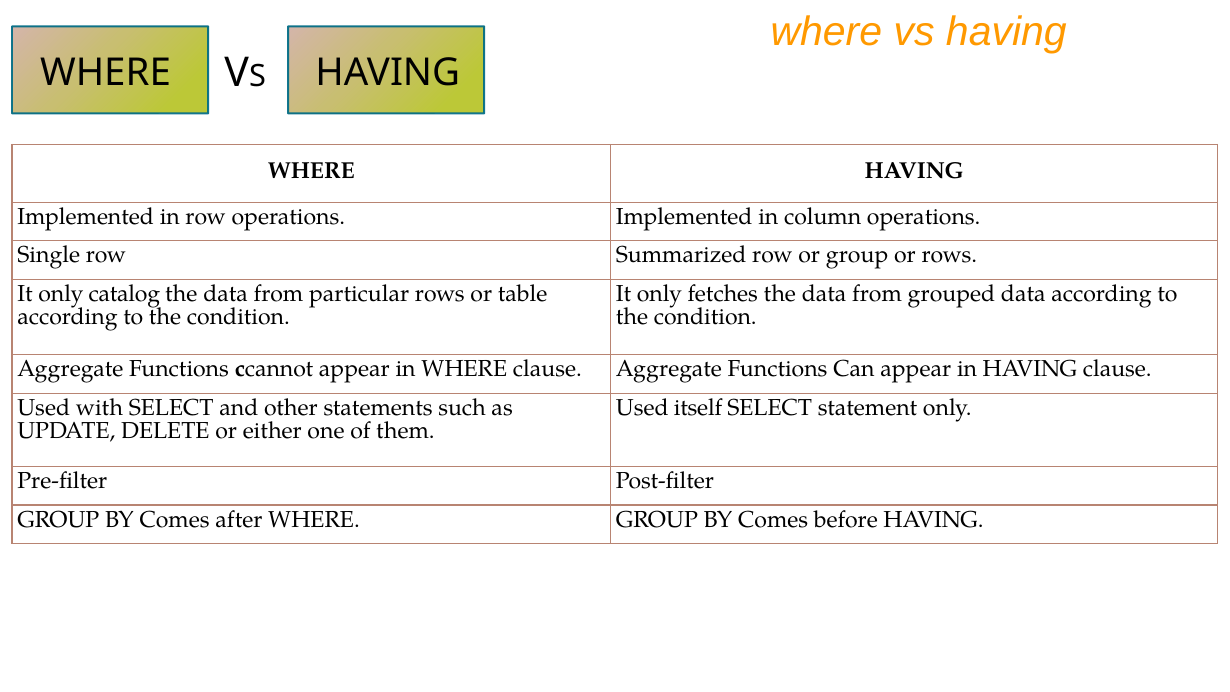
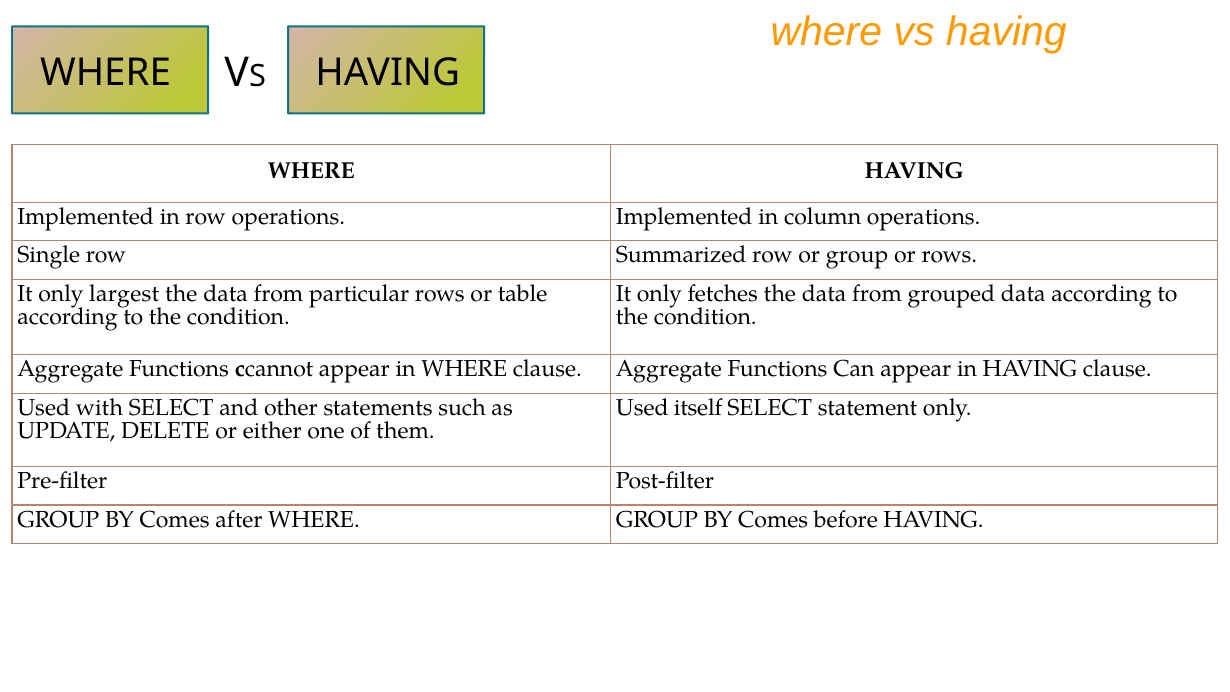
catalog: catalog -> largest (124, 294)
